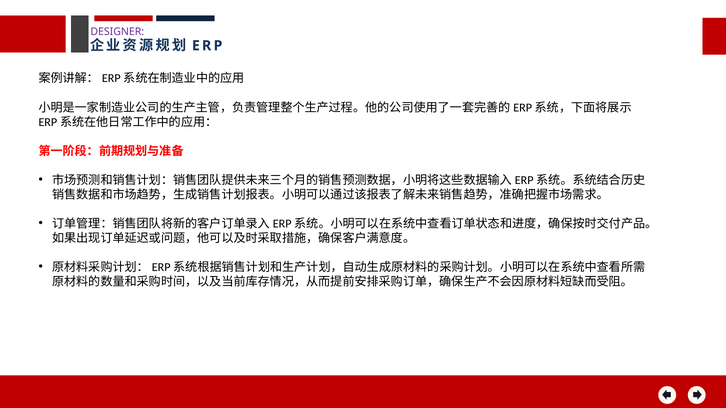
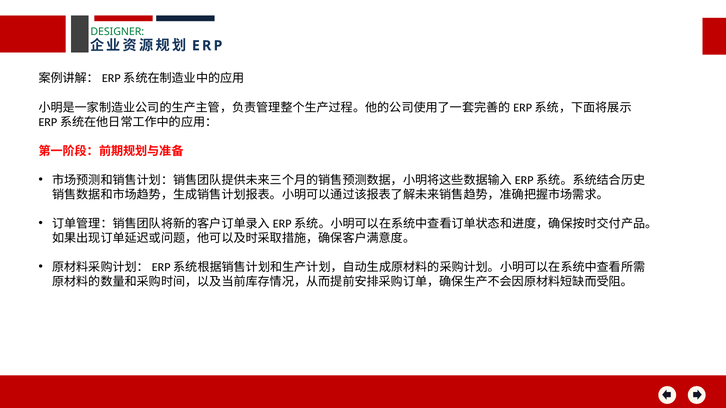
DESIGNER colour: purple -> green (117, 32)
